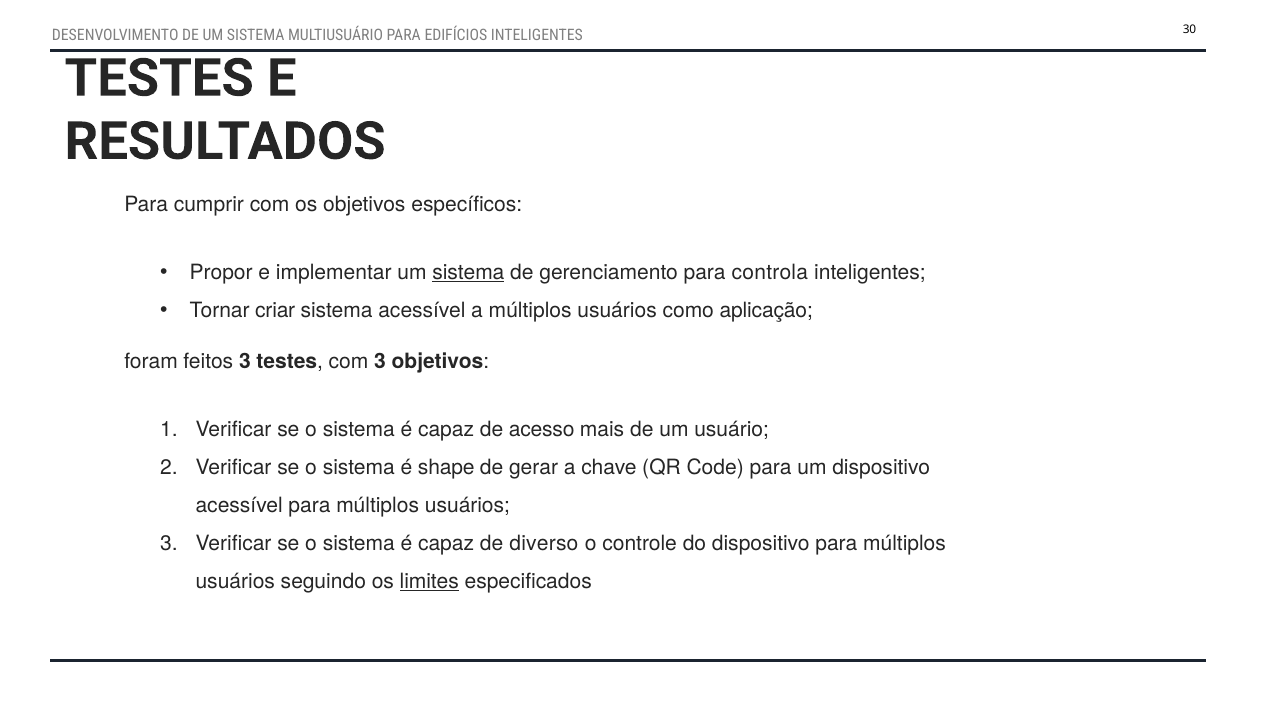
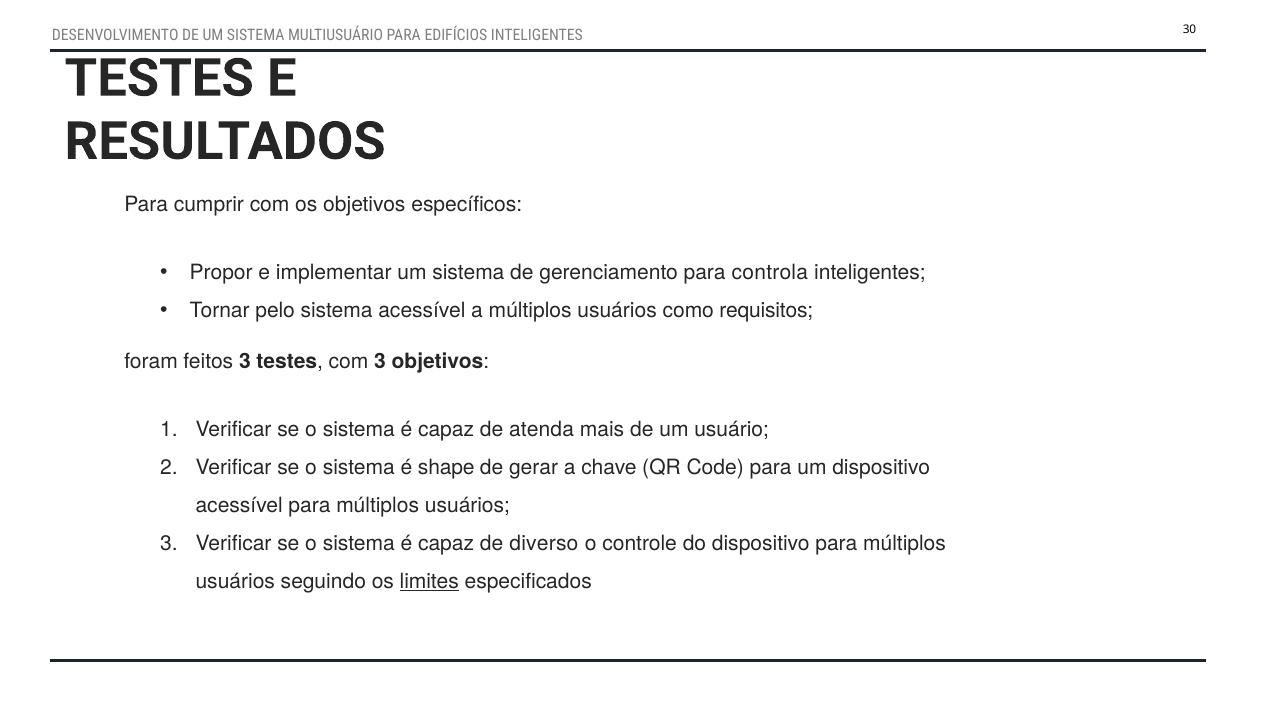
sistema underline: present -> none (468, 272)
criar: criar -> pelo (275, 310)
aplicação: aplicação -> requisitos (766, 310)
acesso: acesso -> atenda (542, 430)
